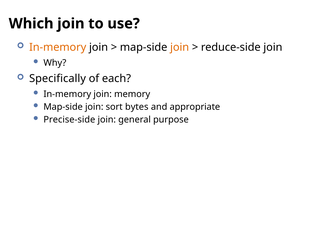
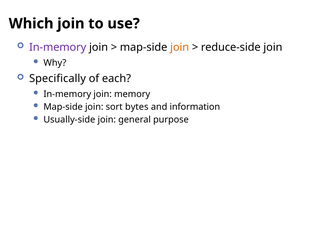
In-memory colour: orange -> purple (58, 47)
appropriate: appropriate -> information (195, 107)
Precise-side: Precise-side -> Usually-side (69, 119)
